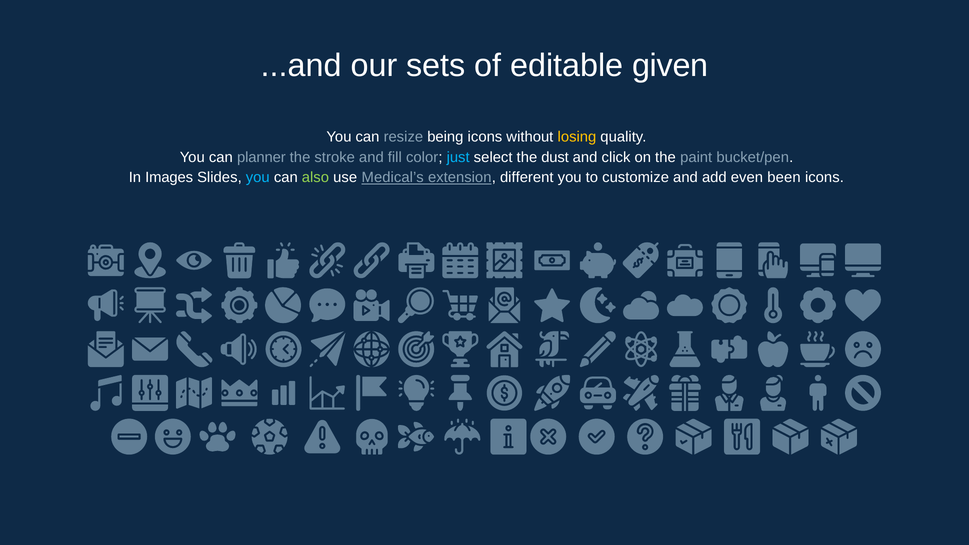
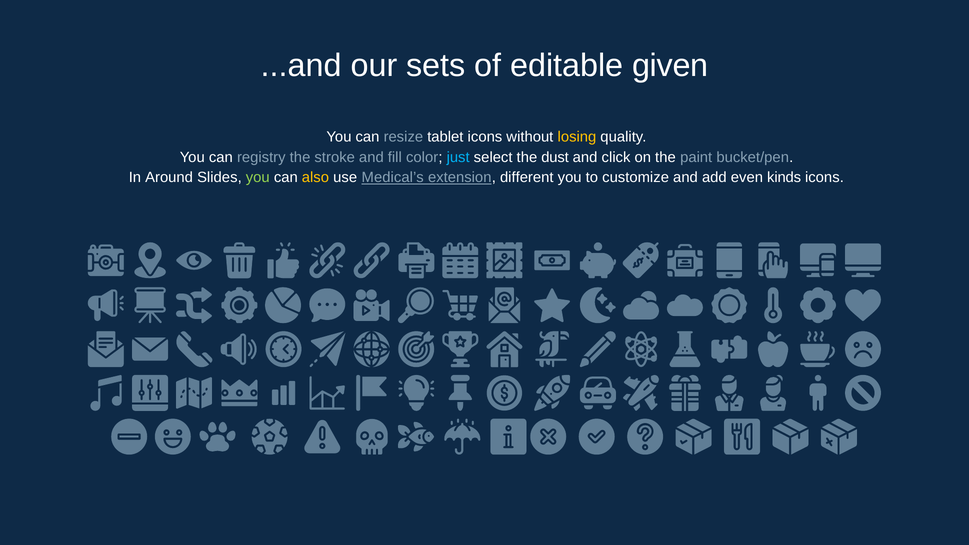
being: being -> tablet (445, 137)
planner: planner -> registry (261, 157)
Images: Images -> Around (169, 178)
you colour: light blue -> light green (258, 178)
also colour: light green -> yellow (315, 178)
been: been -> kinds (784, 178)
